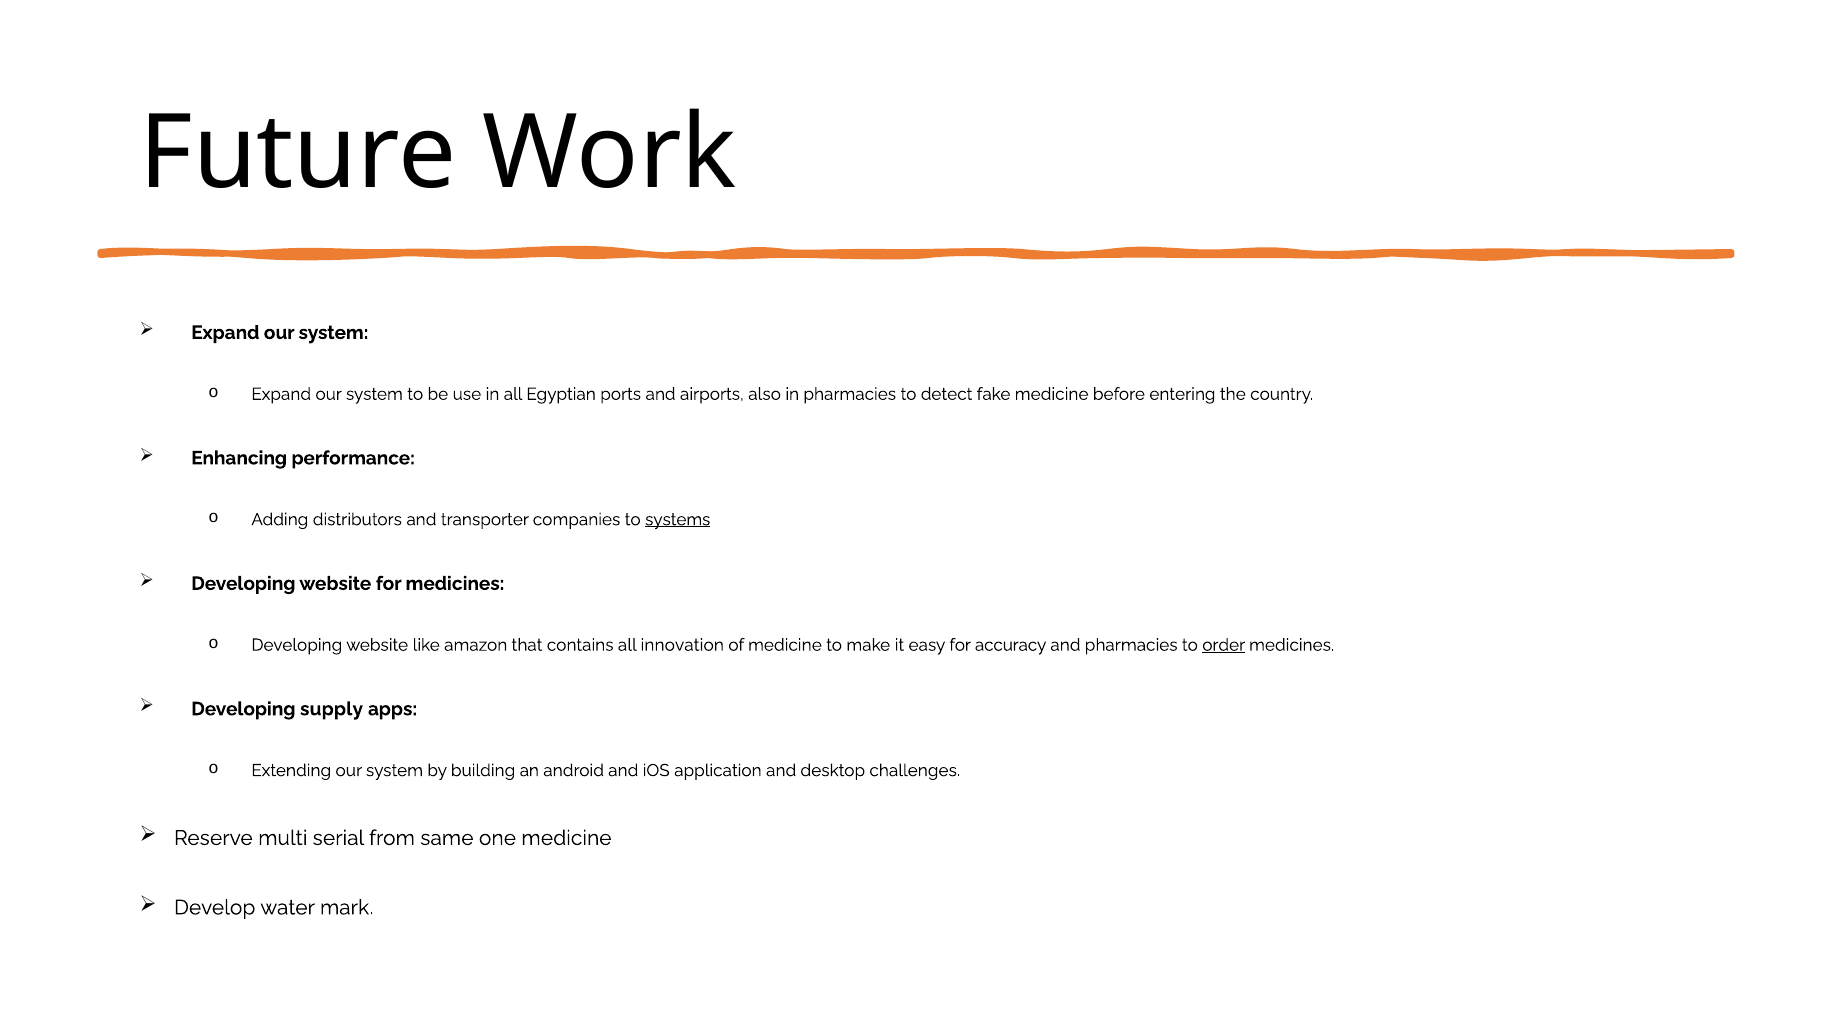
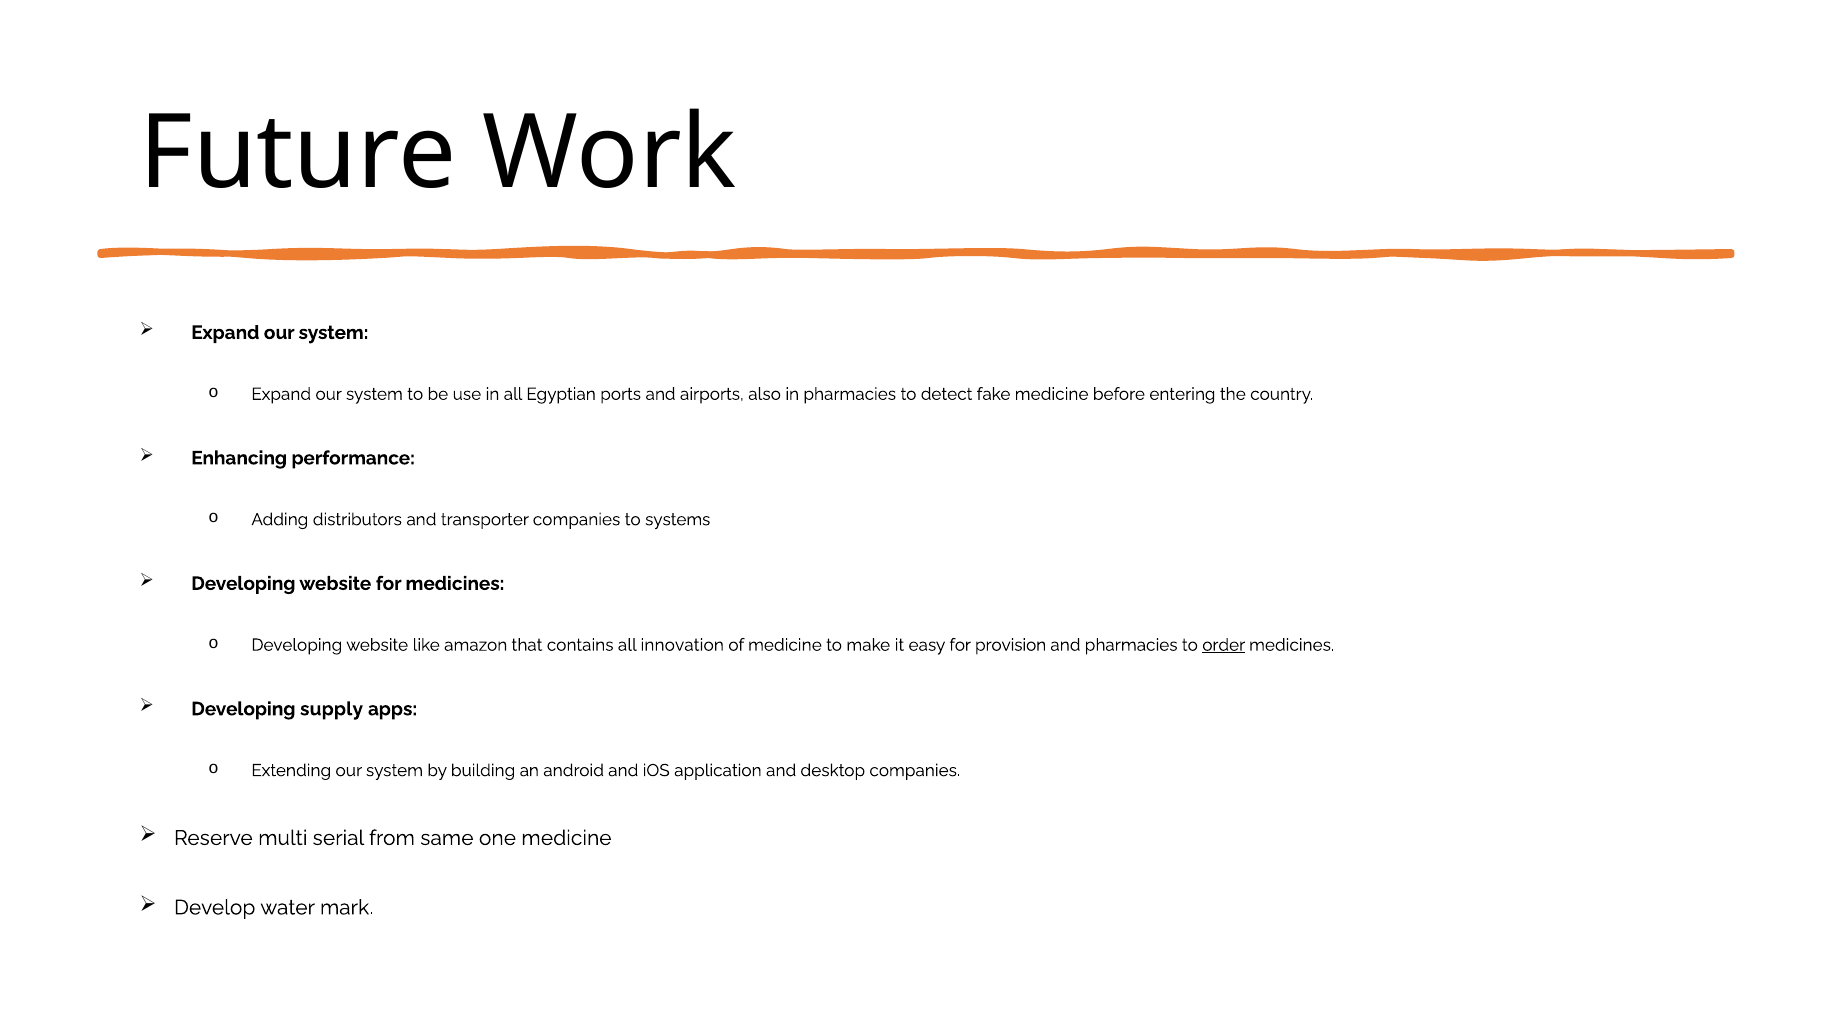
systems underline: present -> none (678, 519)
accuracy: accuracy -> provision (1011, 645)
desktop challenges: challenges -> companies (915, 770)
